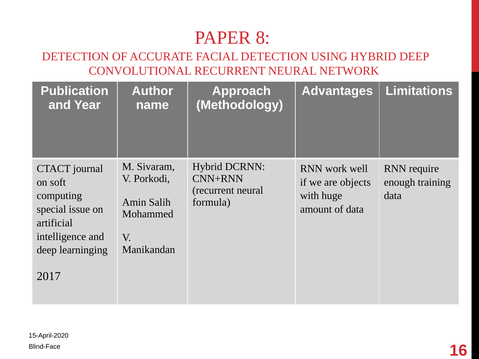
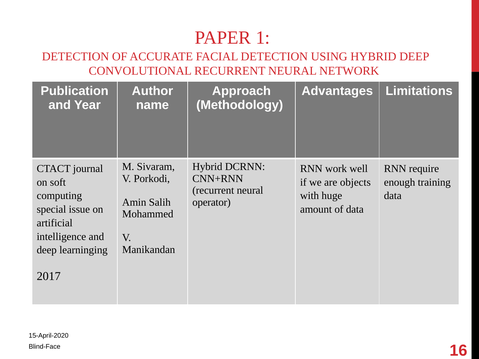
8: 8 -> 1 (263, 38)
formula: formula -> operator (212, 202)
